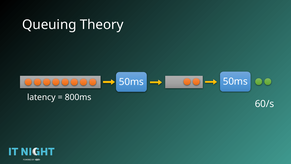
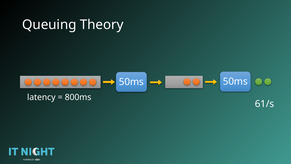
60/s: 60/s -> 61/s (265, 104)
